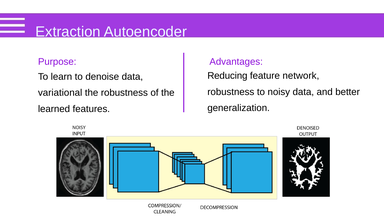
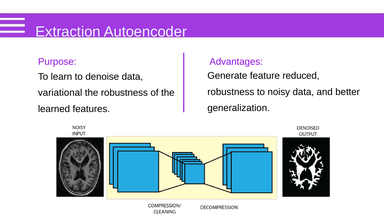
Reducing: Reducing -> Generate (227, 76)
network: network -> reduced (301, 76)
